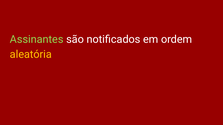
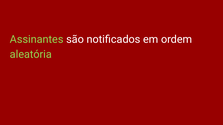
aleatória colour: yellow -> light green (31, 55)
